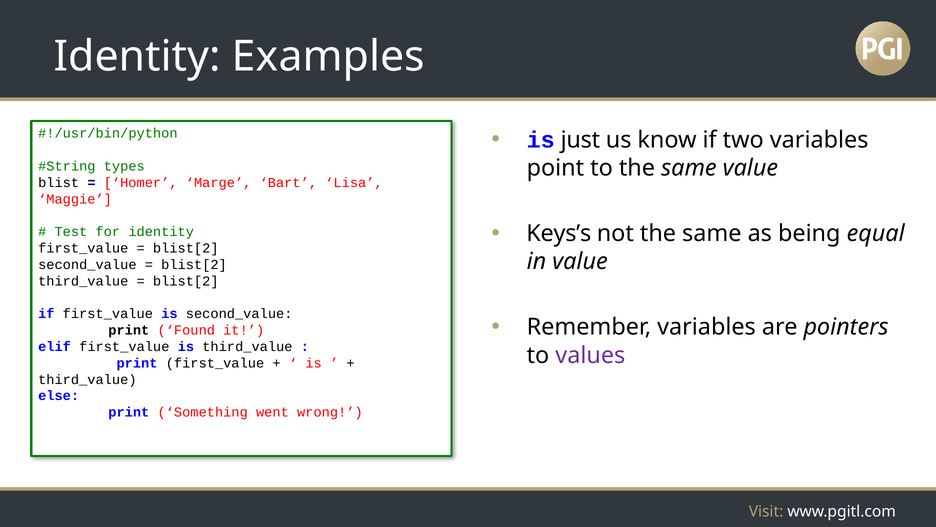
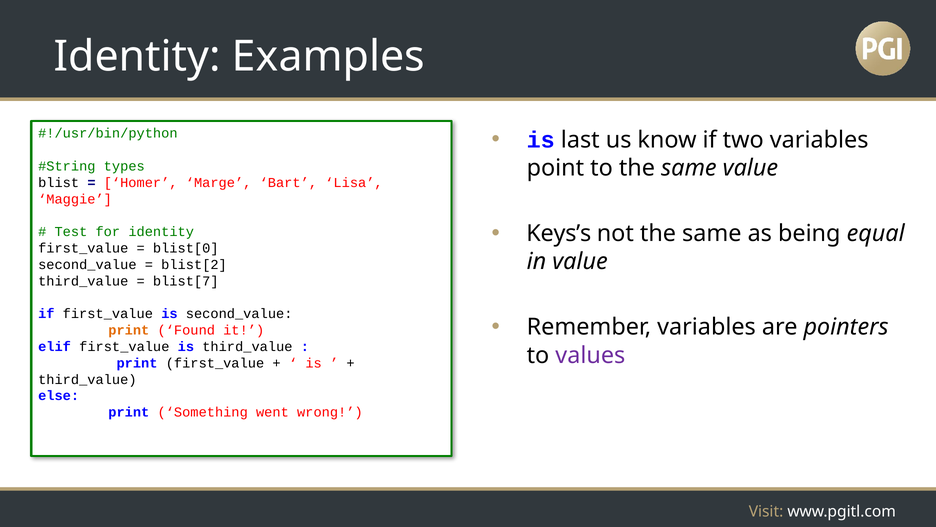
just: just -> last (580, 140)
blist[2: blist[2 -> blist[0 (186, 248)
blist[2: blist[2 -> blist[7 (186, 281)
print colour: black -> orange (129, 330)
